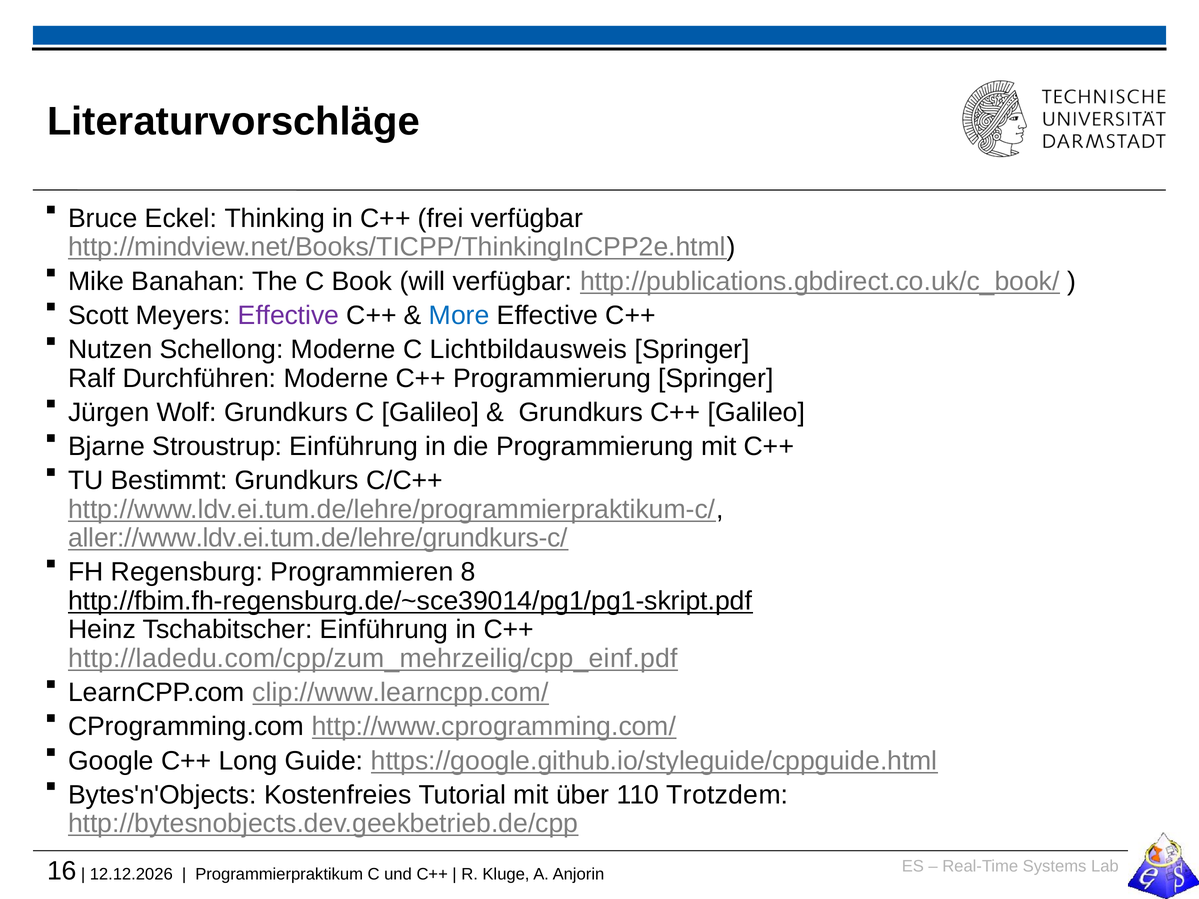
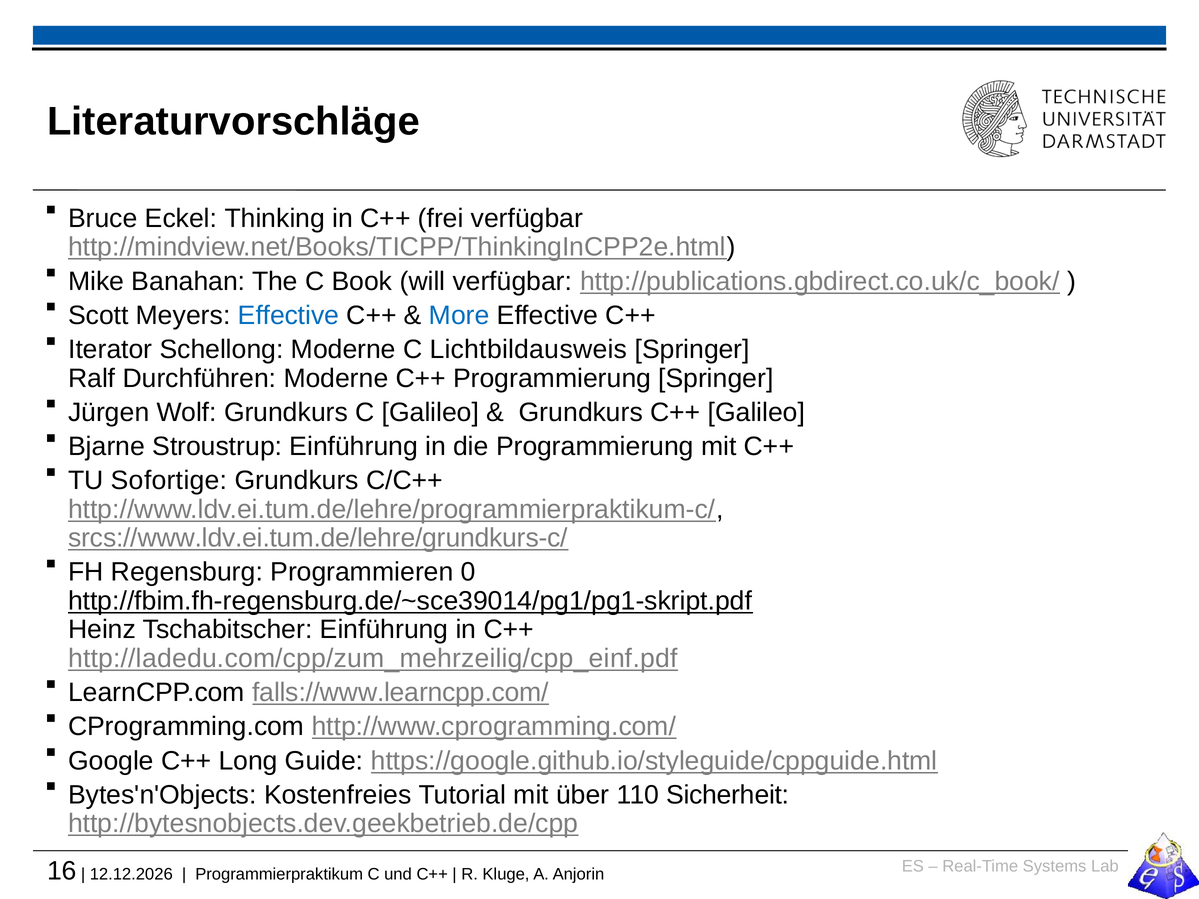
Effective colour: purple -> blue (288, 315)
Nutzen: Nutzen -> Iterator (110, 350)
Bestimmt: Bestimmt -> Sofortige (169, 481)
aller://www.ldv.ei.tum.de/lehre/grundkurs-c/: aller://www.ldv.ei.tum.de/lehre/grundkurs-c/ -> srcs://www.ldv.ei.tum.de/lehre/grundkurs-c/ (318, 538)
8: 8 -> 0 (468, 572)
clip://www.learncpp.com/: clip://www.learncpp.com/ -> falls://www.learncpp.com/ (401, 693)
Trotzdem: Trotzdem -> Sicherheit (728, 795)
